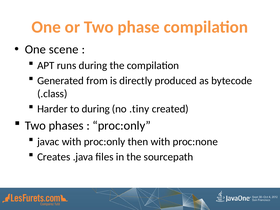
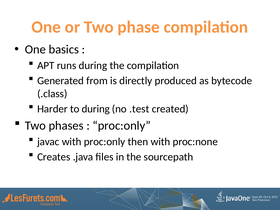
scene: scene -> basics (64, 49)
.tiny: .tiny -> .test (139, 109)
